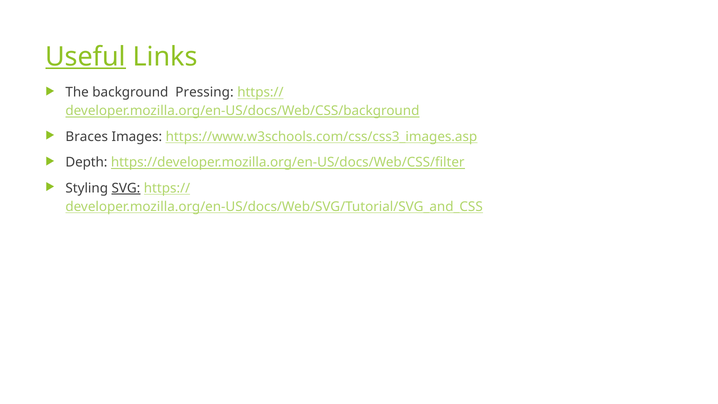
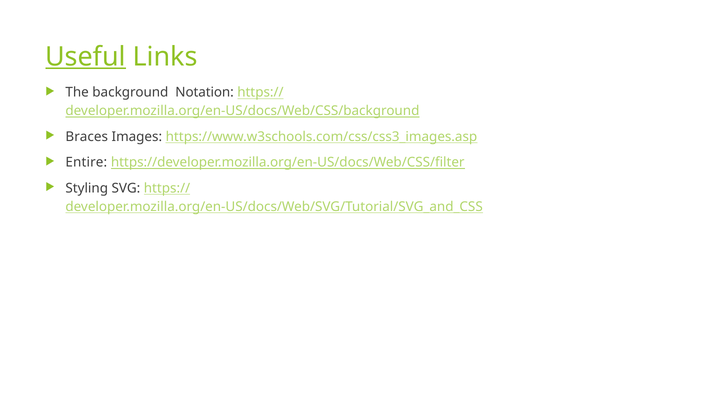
Pressing: Pressing -> Notation (205, 92)
Depth: Depth -> Entire (86, 162)
SVG underline: present -> none (126, 188)
